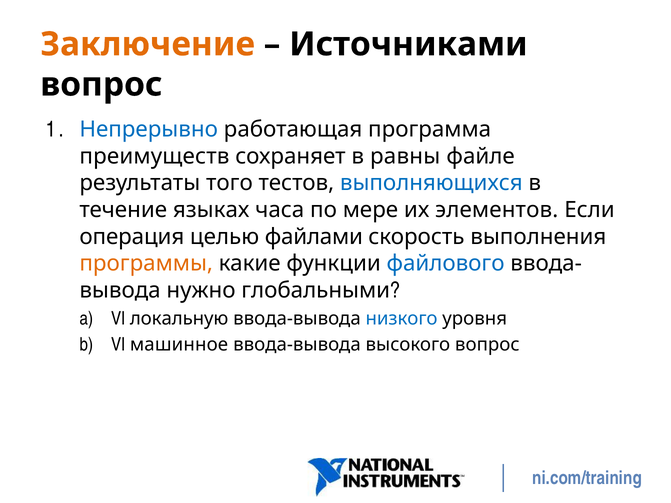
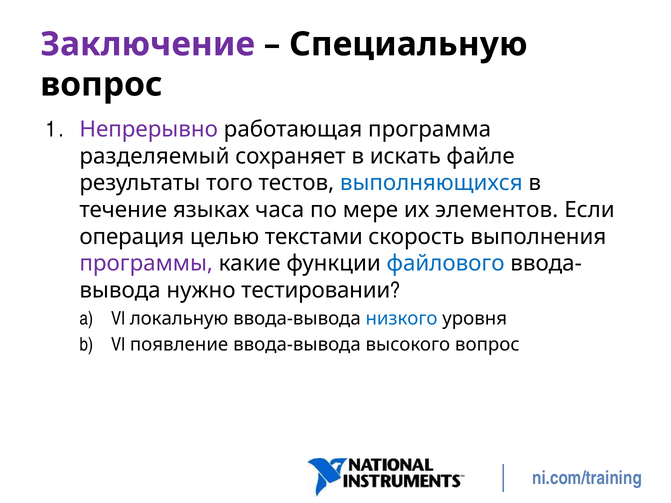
Заключение colour: orange -> purple (148, 44)
Источниками: Источниками -> Специальную (408, 44)
Непрерывно colour: blue -> purple (149, 129)
преимуществ: преимуществ -> разделяемый (154, 156)
равны: равны -> искать (405, 156)
файлами: файлами -> текстами (314, 237)
программы colour: orange -> purple (146, 264)
глобальными: глобальными -> тестировании (316, 291)
машинное: машинное -> появление (179, 345)
